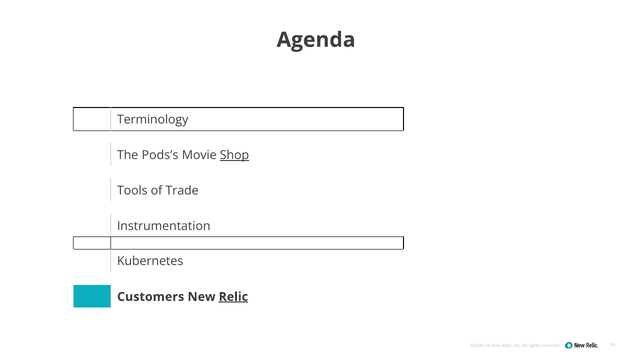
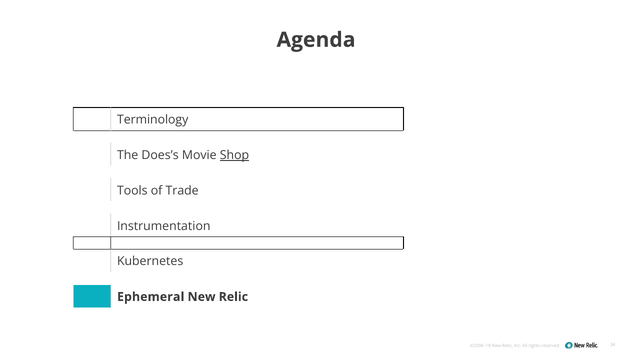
Pods’s: Pods’s -> Does’s (160, 155)
Customers: Customers -> Ephemeral (151, 297)
Relic underline: present -> none (233, 297)
